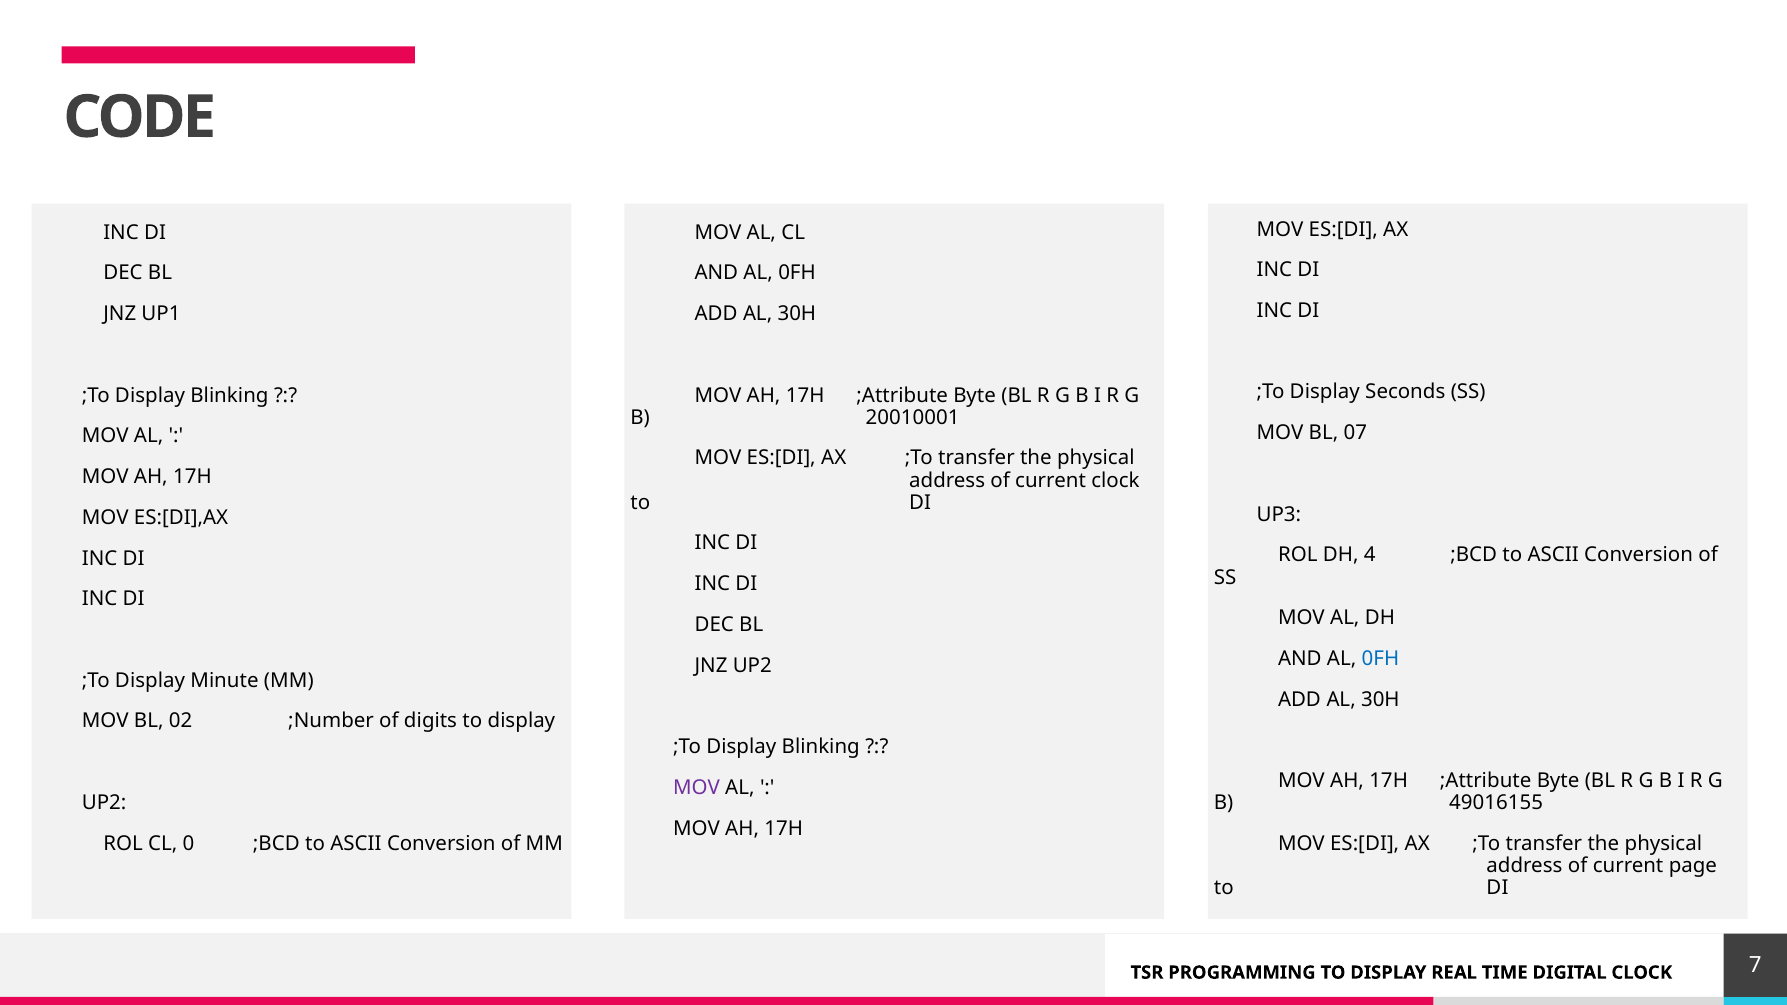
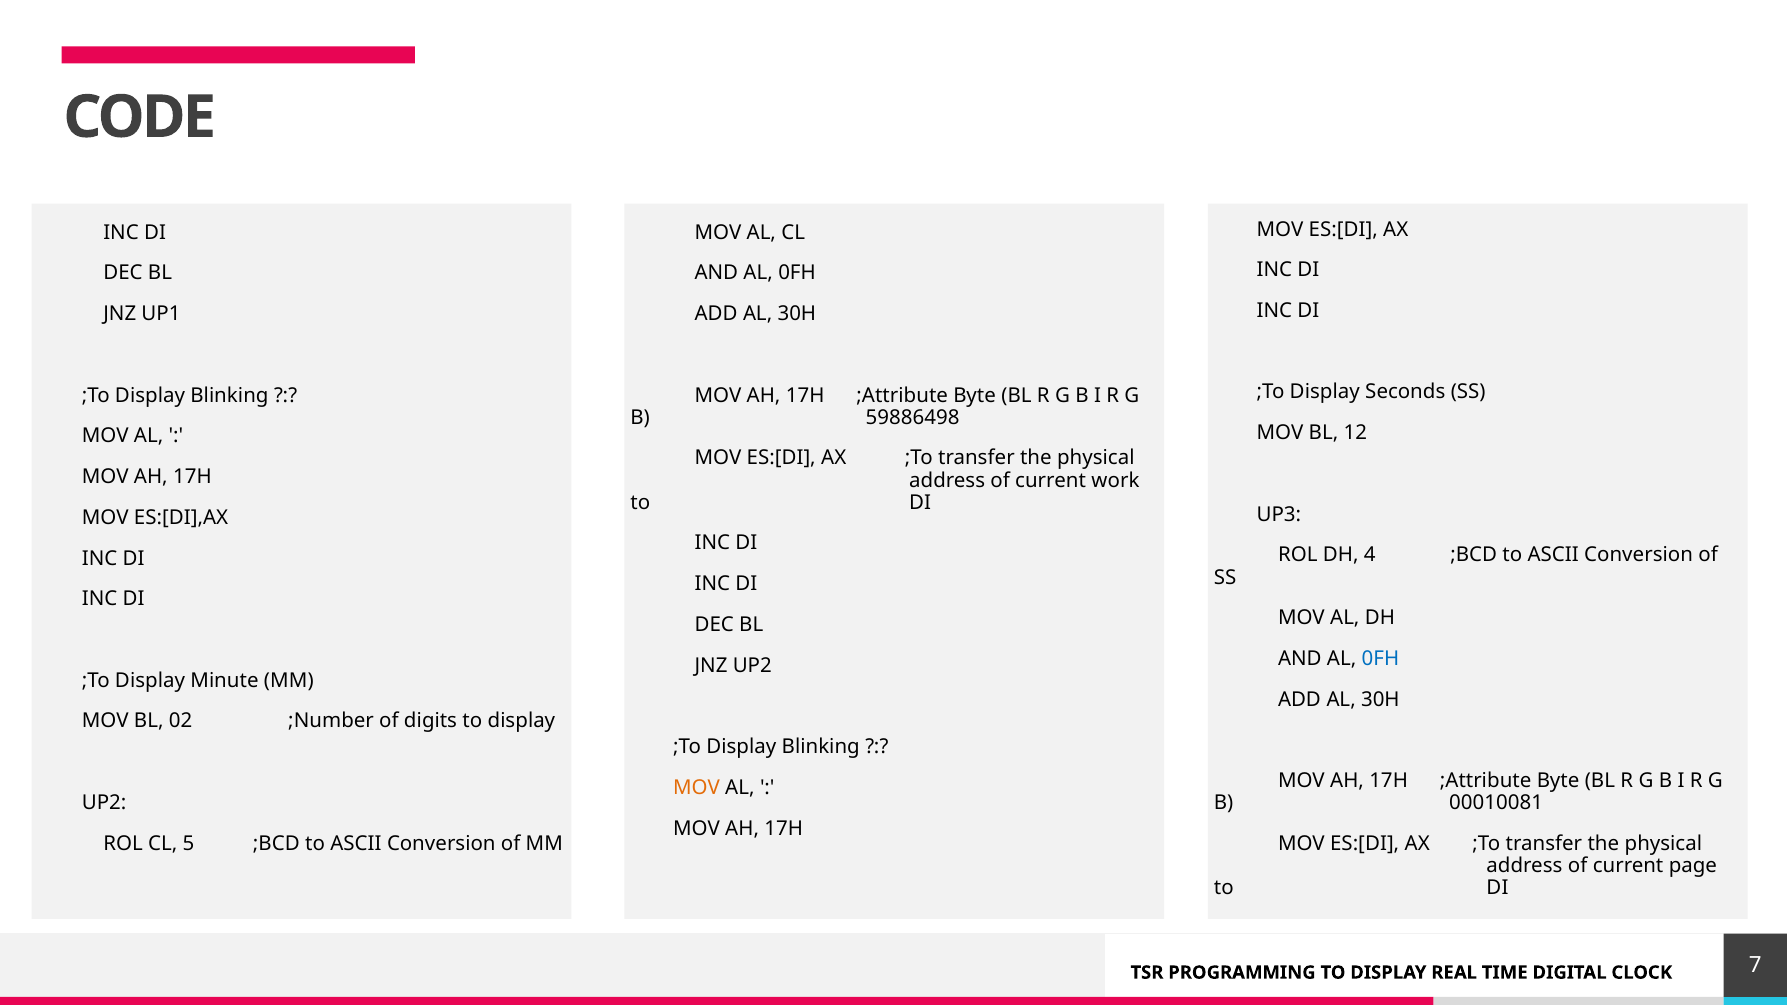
20010001: 20010001 -> 59886498 (913, 418)
07: 07 -> 12 (1355, 433)
current clock: clock -> work (1115, 480)
MOV colour: purple -> orange (697, 788)
49016155: 49016155 -> 00010081 (1496, 803)
0: 0 -> 5 (189, 844)
